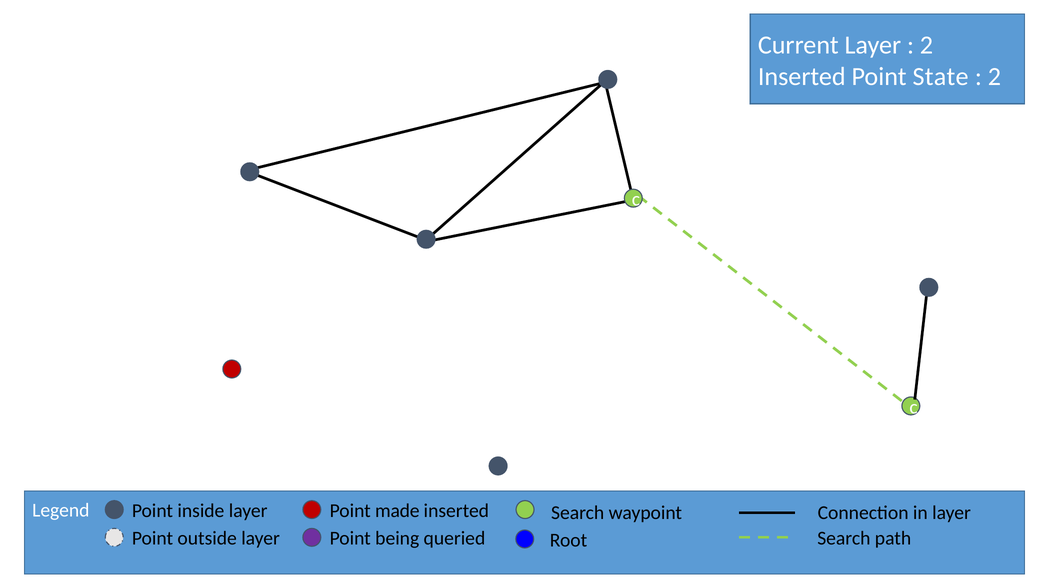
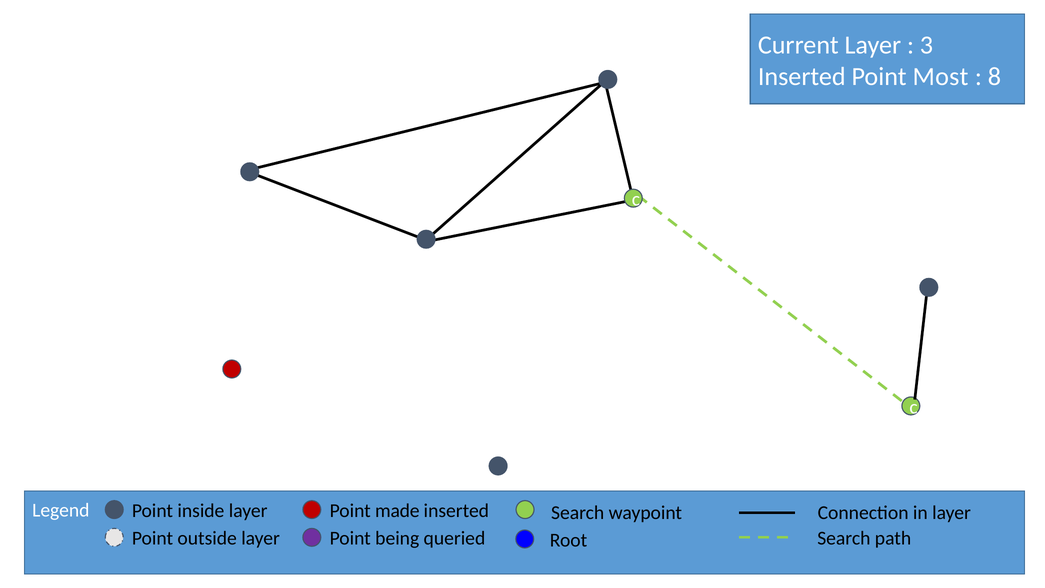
2: 2 -> 3 (926, 45)
State: State -> Most (941, 76)
2: 2 -> 8 (994, 76)
